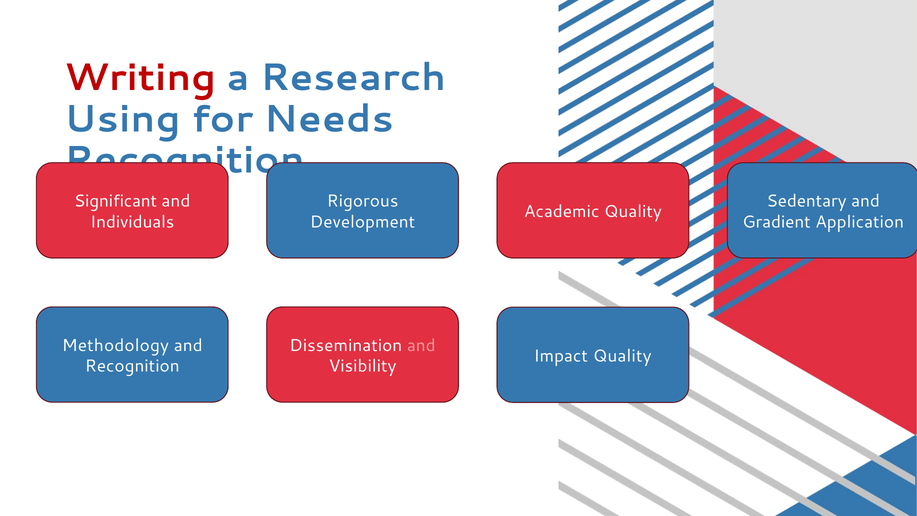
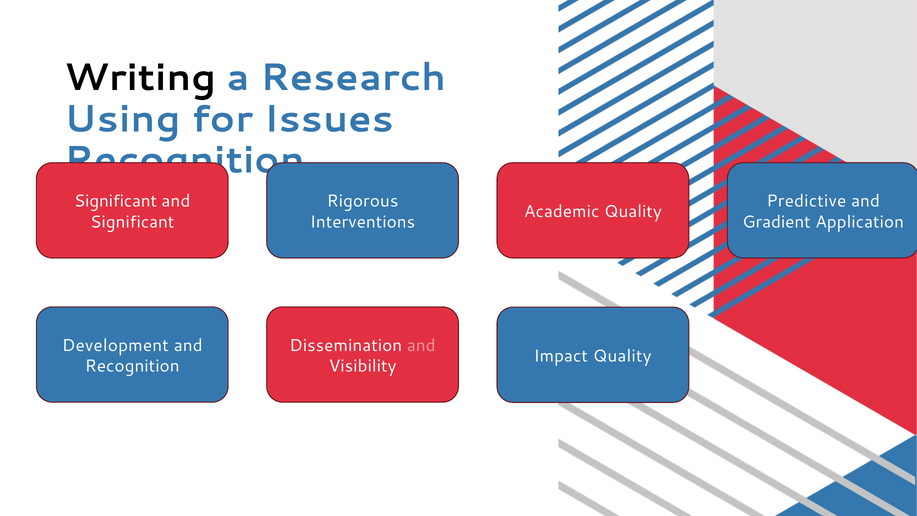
Writing colour: red -> black (140, 78)
Needs: Needs -> Issues (329, 119)
Sedentary: Sedentary -> Predictive (806, 201)
Individuals: Individuals -> Significant (132, 222)
Development: Development -> Interventions (363, 222)
Methodology: Methodology -> Development (115, 345)
